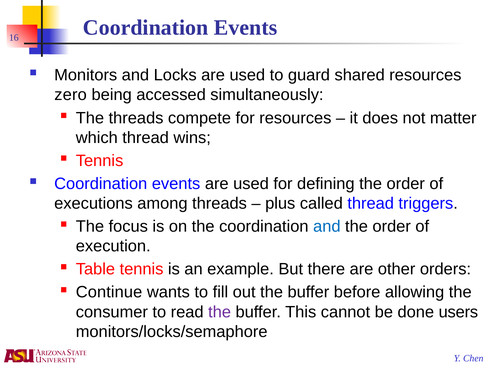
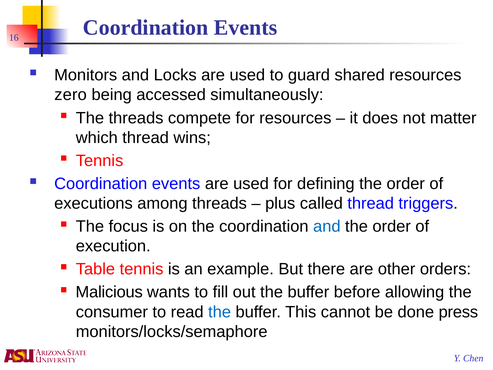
Continue: Continue -> Malicious (109, 292)
the colour: purple -> blue (220, 312)
users: users -> press (458, 312)
